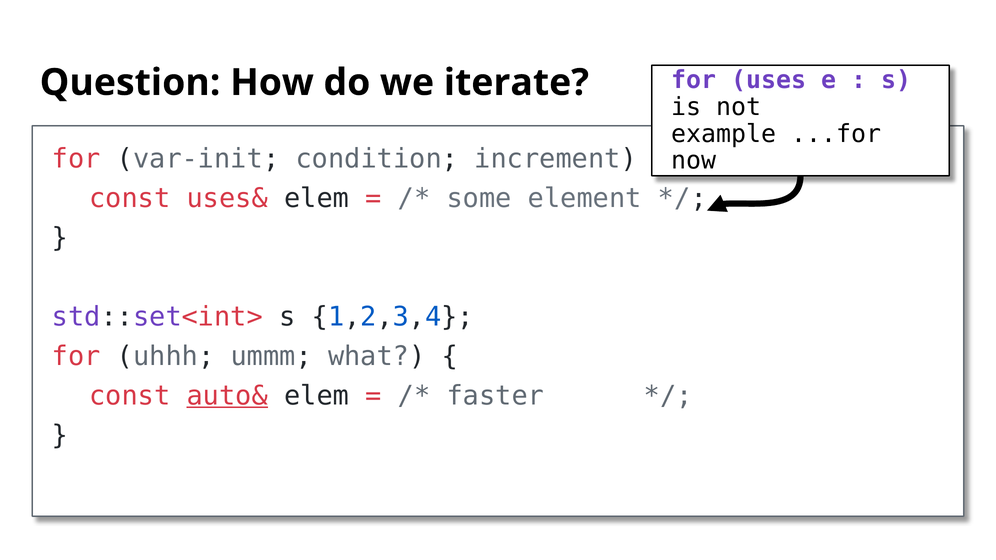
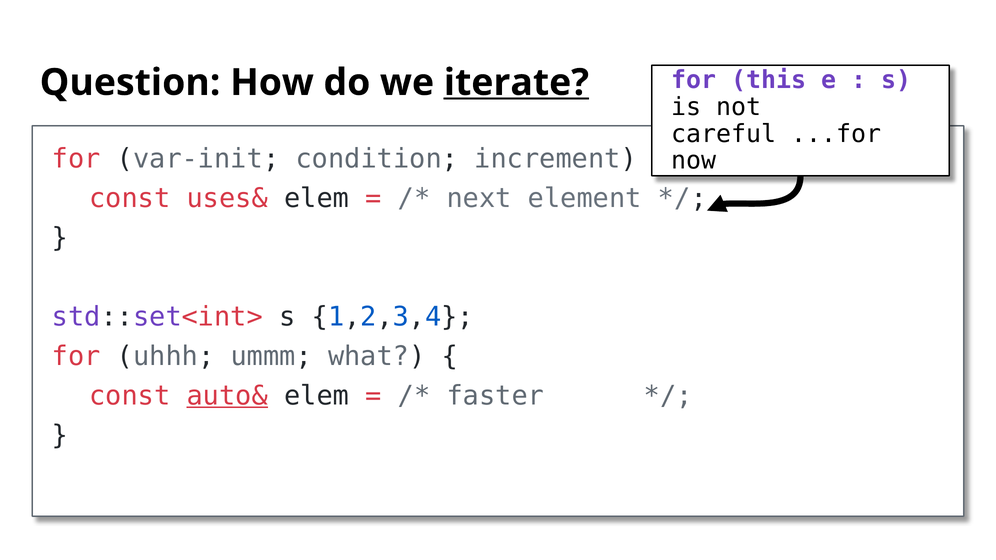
iterate underline: none -> present (516, 83)
uses: uses -> this (769, 80)
example: example -> careful (724, 134)
some: some -> next (479, 198)
